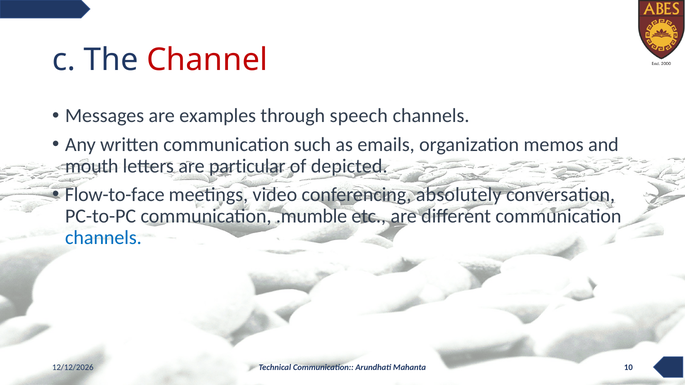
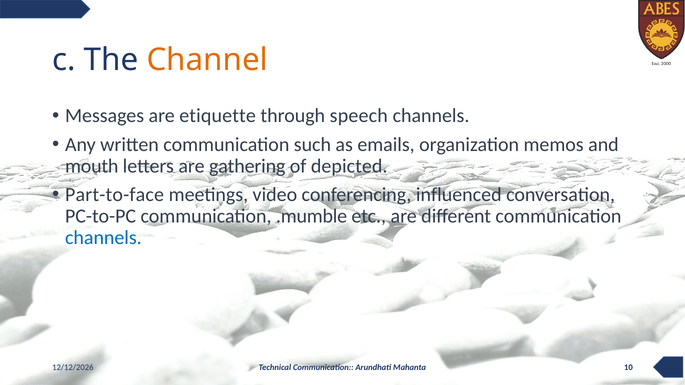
Channel colour: red -> orange (207, 60)
examples: examples -> etiquette (218, 116)
particular: particular -> gathering (247, 166)
Flow-to-face: Flow-to-face -> Part-to-face (115, 195)
absolutely: absolutely -> influenced (459, 195)
